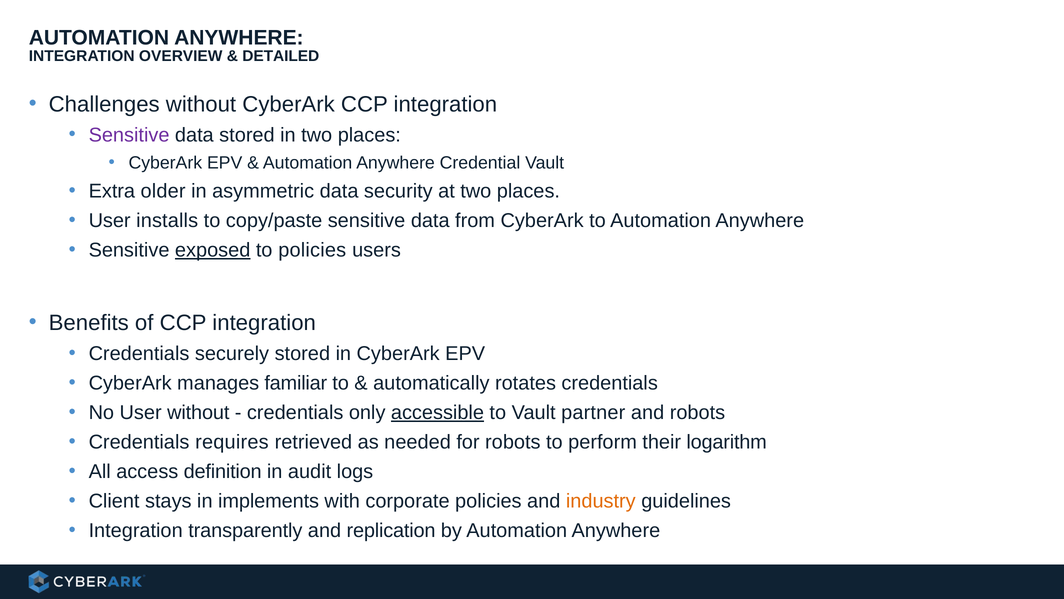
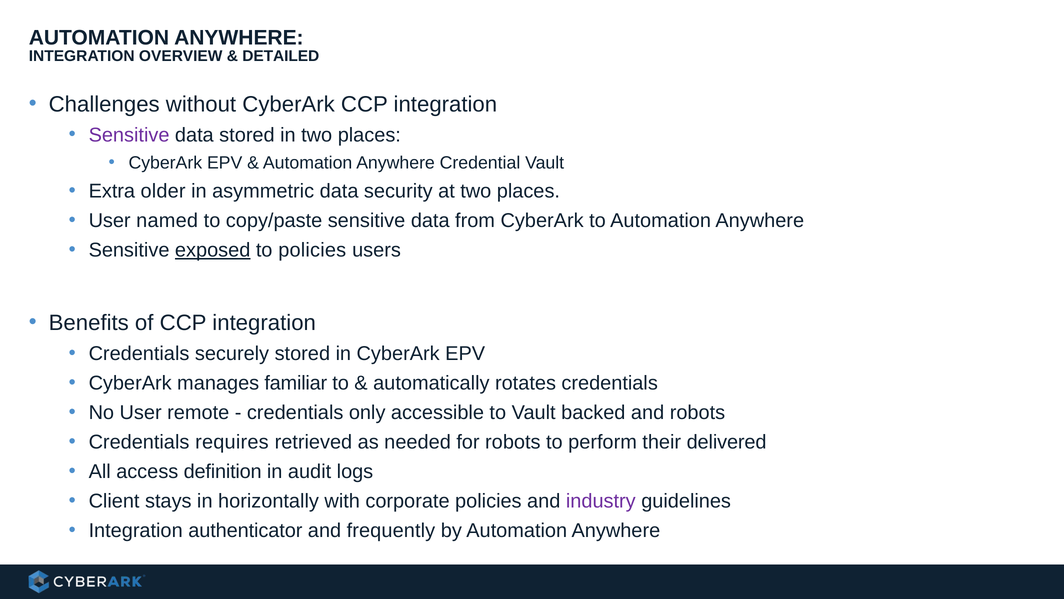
installs: installs -> named (167, 221)
User without: without -> remote (198, 412)
accessible underline: present -> none (437, 412)
partner: partner -> backed (593, 412)
logarithm: logarithm -> delivered (727, 442)
implements: implements -> horizontally (269, 501)
industry colour: orange -> purple (601, 501)
transparently: transparently -> authenticator (245, 530)
replication: replication -> frequently (391, 530)
